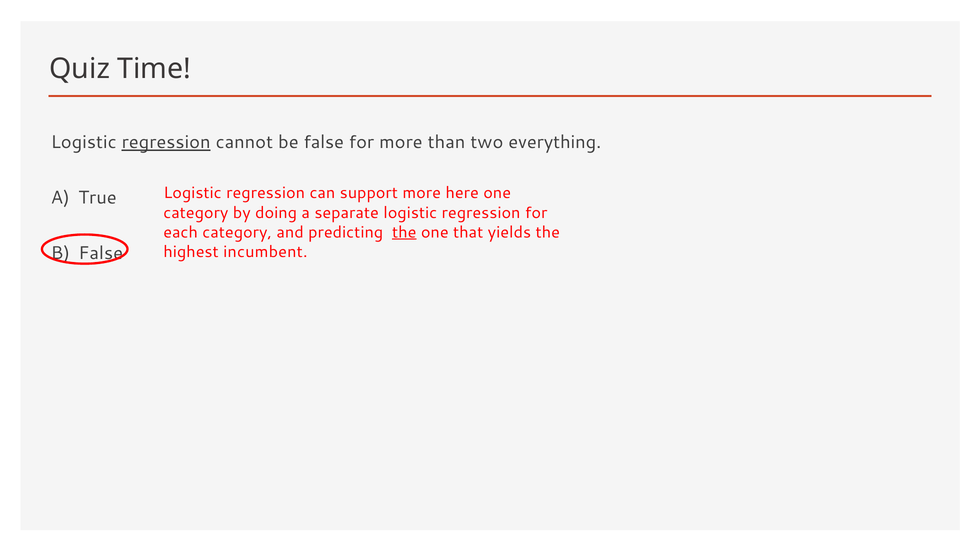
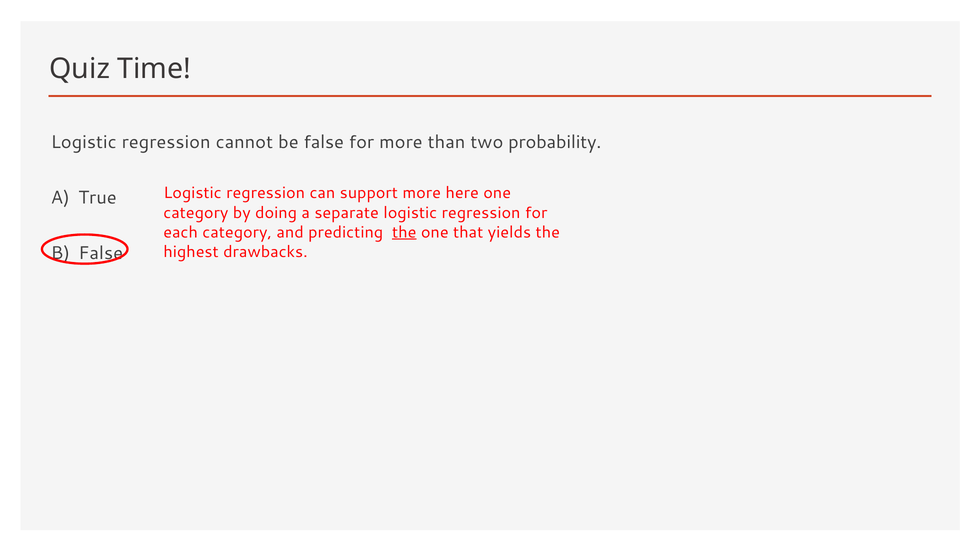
regression underline: present -> none (166, 142)
everything: everything -> probability (555, 142)
incumbent: incumbent -> drawbacks (265, 252)
